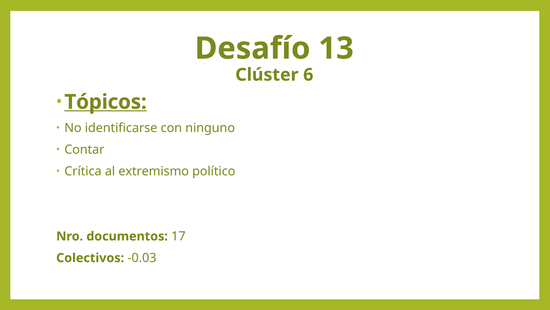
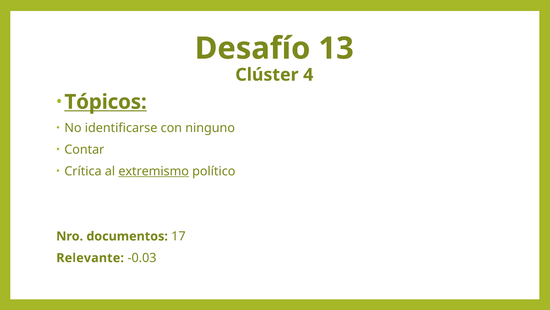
6: 6 -> 4 (308, 75)
extremismo underline: none -> present (154, 171)
Colectivos: Colectivos -> Relevante (90, 257)
